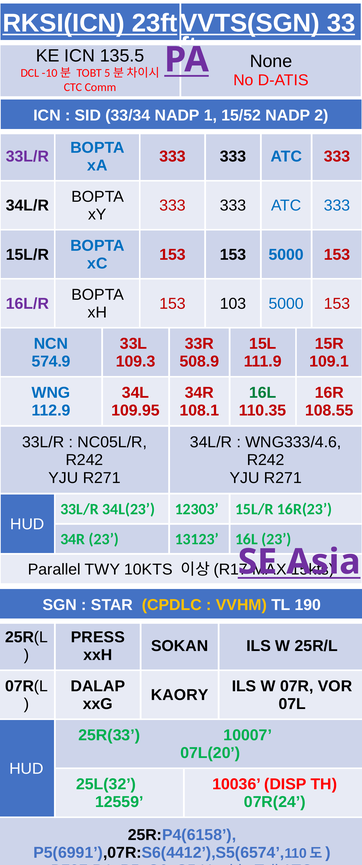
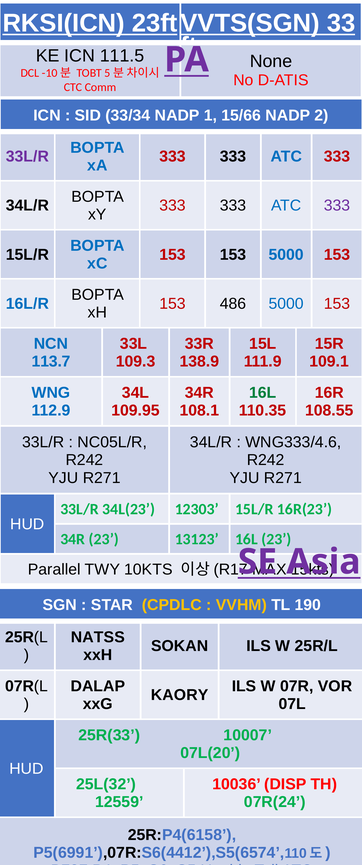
135.5: 135.5 -> 111.5 (122, 56)
15/52: 15/52 -> 15/66 (241, 116)
333 colour: blue -> purple (337, 206)
16L/R colour: purple -> blue (27, 304)
103: 103 -> 486 (233, 304)
574.9: 574.9 -> 113.7 (51, 362)
508.9: 508.9 -> 138.9 (199, 362)
PRESS: PRESS -> NATSS (98, 638)
